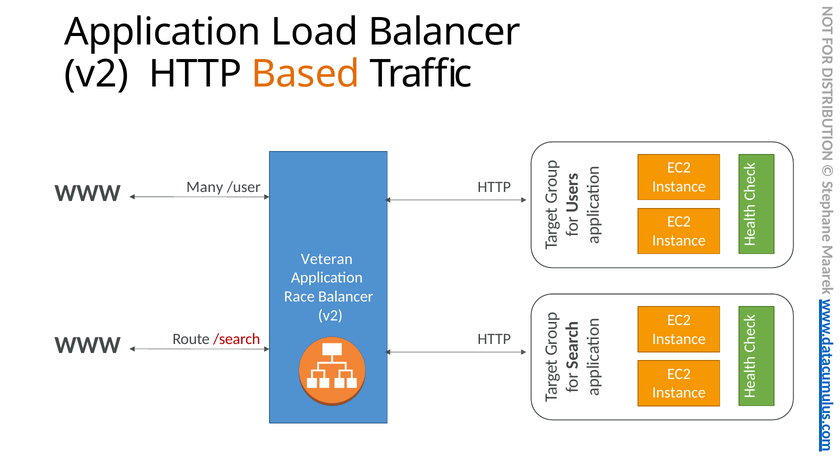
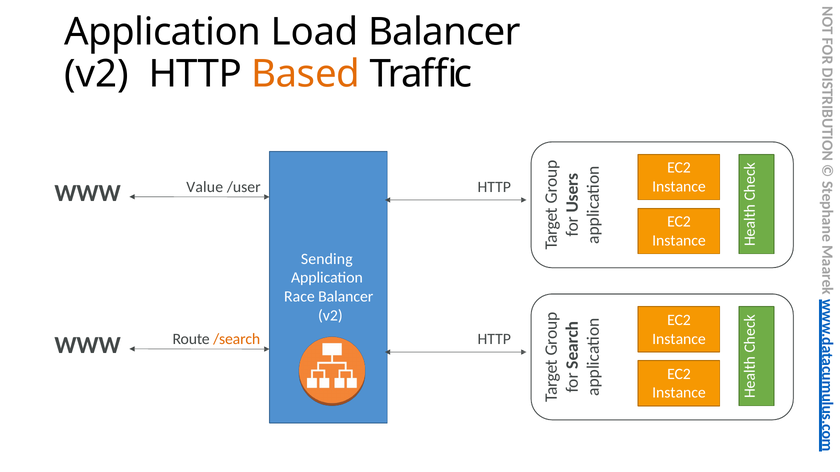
Many: Many -> Value (205, 187)
Veteran: Veteran -> Sending (327, 259)
/search colour: red -> orange (237, 340)
